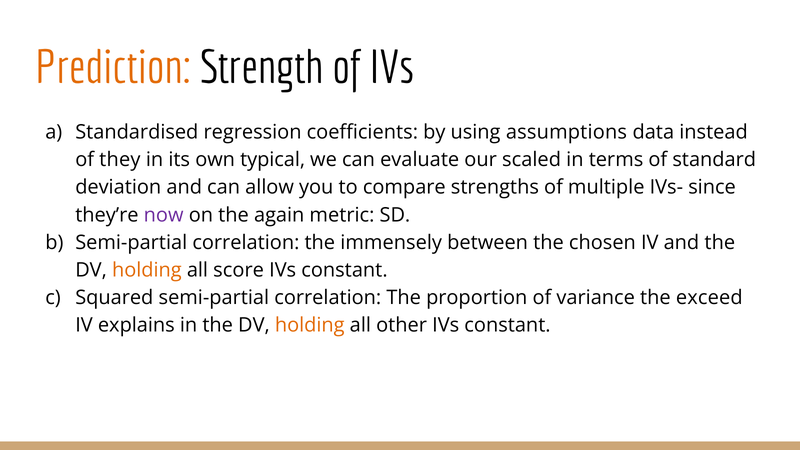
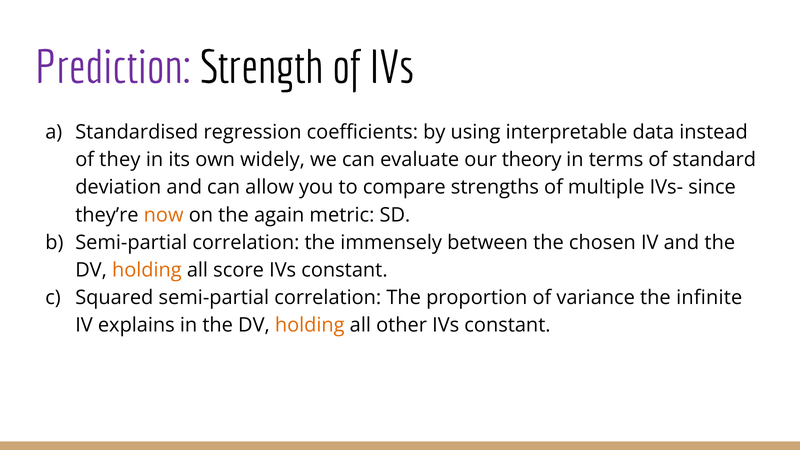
Prediction colour: orange -> purple (113, 68)
assumptions: assumptions -> interpretable (567, 132)
typical: typical -> widely (273, 160)
scaled: scaled -> theory (532, 160)
now colour: purple -> orange (164, 215)
exceed: exceed -> infinite (709, 298)
